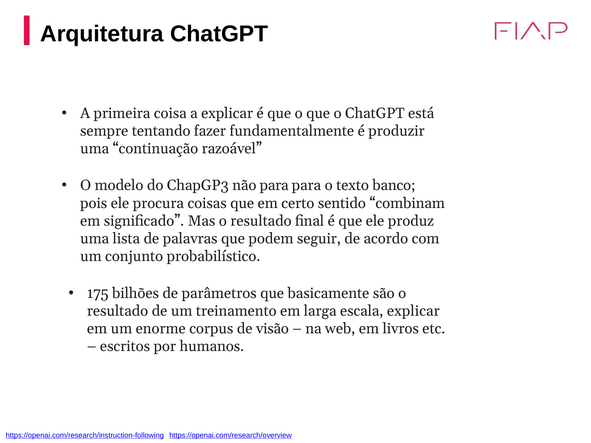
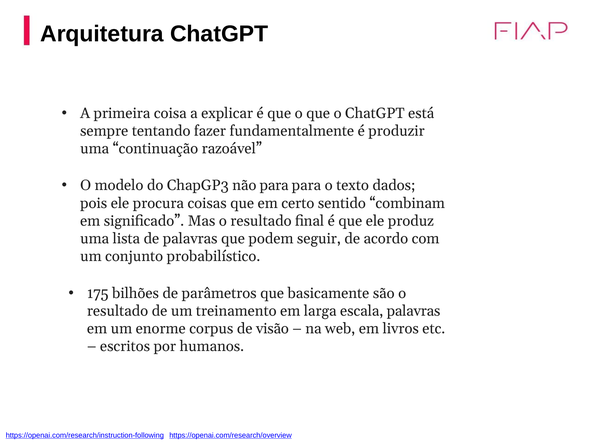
banco: banco -> dados (394, 186)
escala explicar: explicar -> palavras (414, 311)
